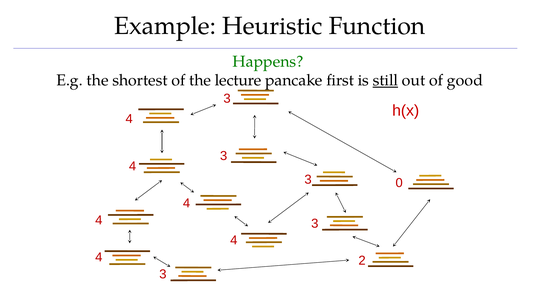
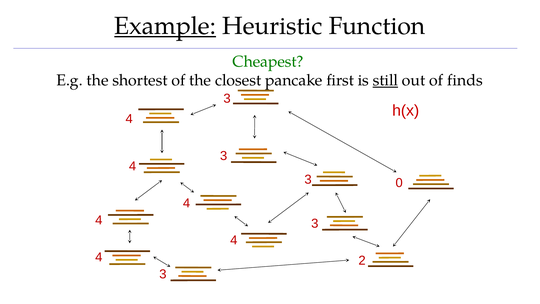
Example underline: none -> present (165, 26)
Happens: Happens -> Cheapest (268, 61)
lecture: lecture -> closest (238, 80)
good: good -> finds (465, 80)
